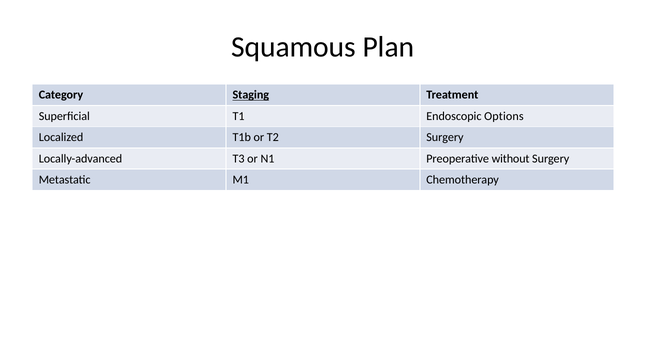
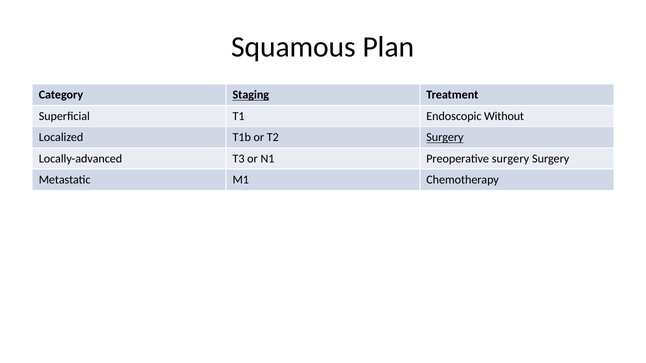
Options: Options -> Without (504, 116)
Surgery underline: none -> present (445, 138)
Preoperative without: without -> surgery (510, 159)
